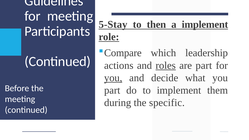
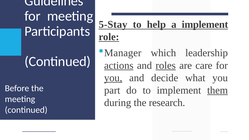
then: then -> help (156, 24)
Compare: Compare -> Manager (123, 53)
actions underline: none -> present (119, 65)
are part: part -> care (204, 65)
them underline: none -> present (218, 90)
specific: specific -> research (167, 103)
